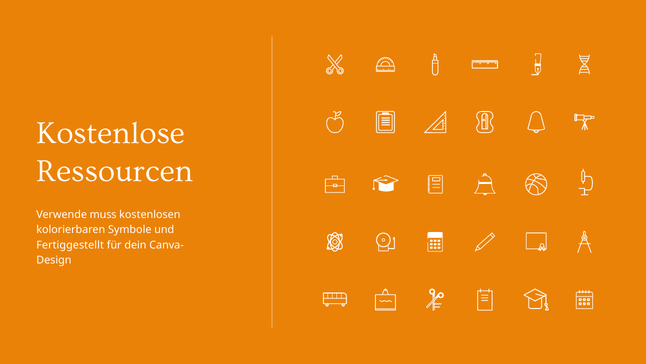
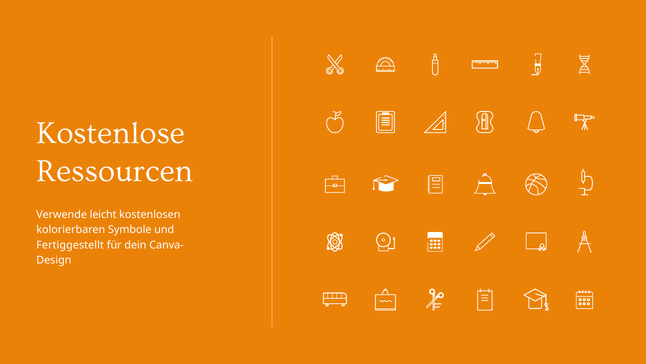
muss: muss -> leicht (103, 214)
